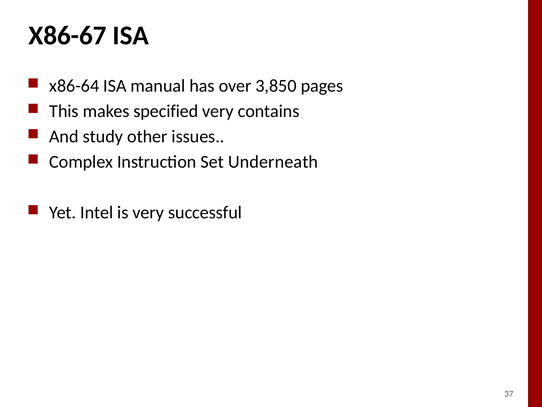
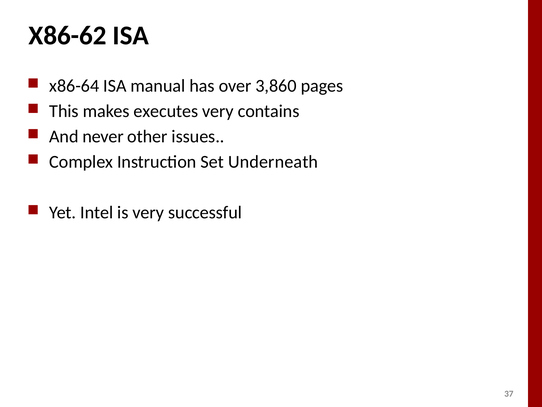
X86-67: X86-67 -> X86-62 (67, 36)
3,850: 3,850 -> 3,860 (276, 86)
specified: specified -> executes (166, 111)
study: study -> never (103, 136)
